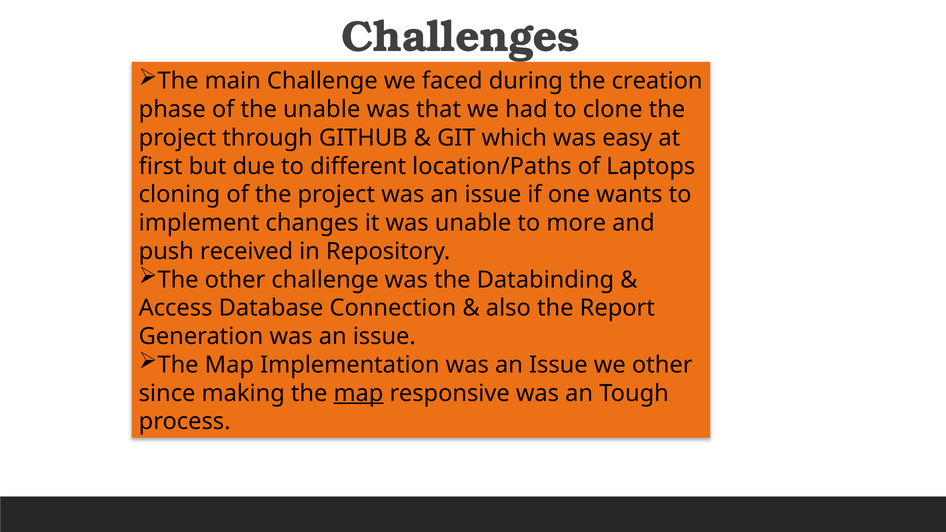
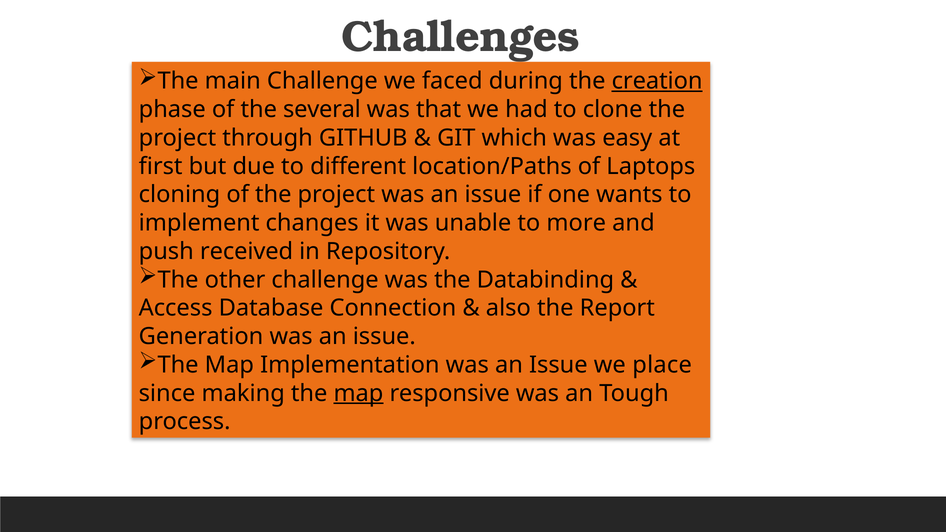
creation underline: none -> present (657, 81)
the unable: unable -> several (322, 110)
we other: other -> place (662, 365)
